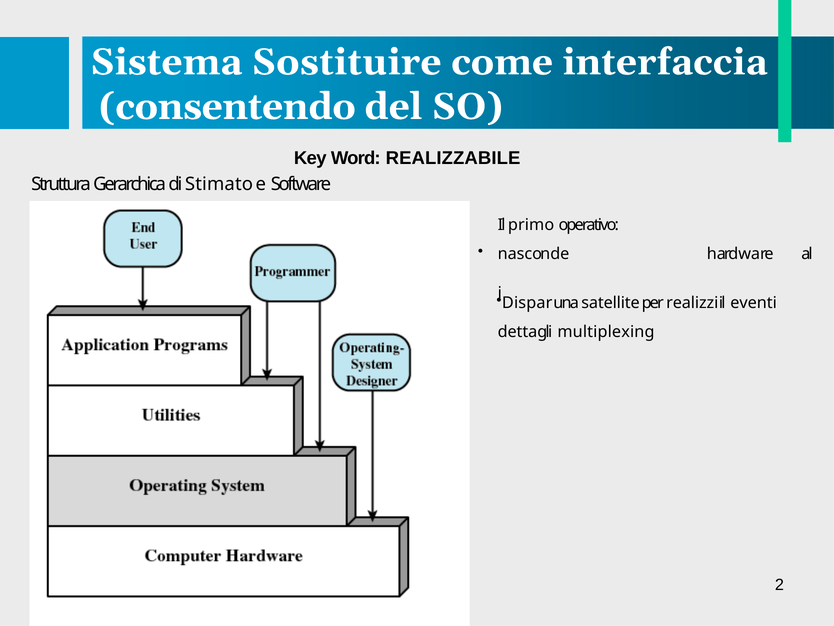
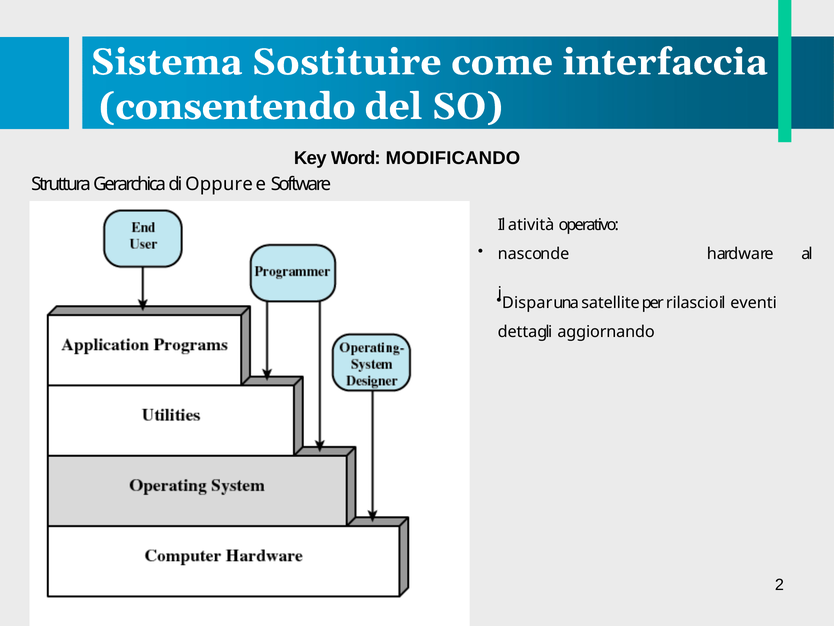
REALIZZABILE: REALIZZABILE -> MODIFICANDO (453, 158)
Stimato: Stimato -> Oppure (219, 184)
primo: primo -> atività (531, 225)
realizzi: realizzi -> rilascio (692, 303)
multiplexing: multiplexing -> aggiornando (606, 332)
